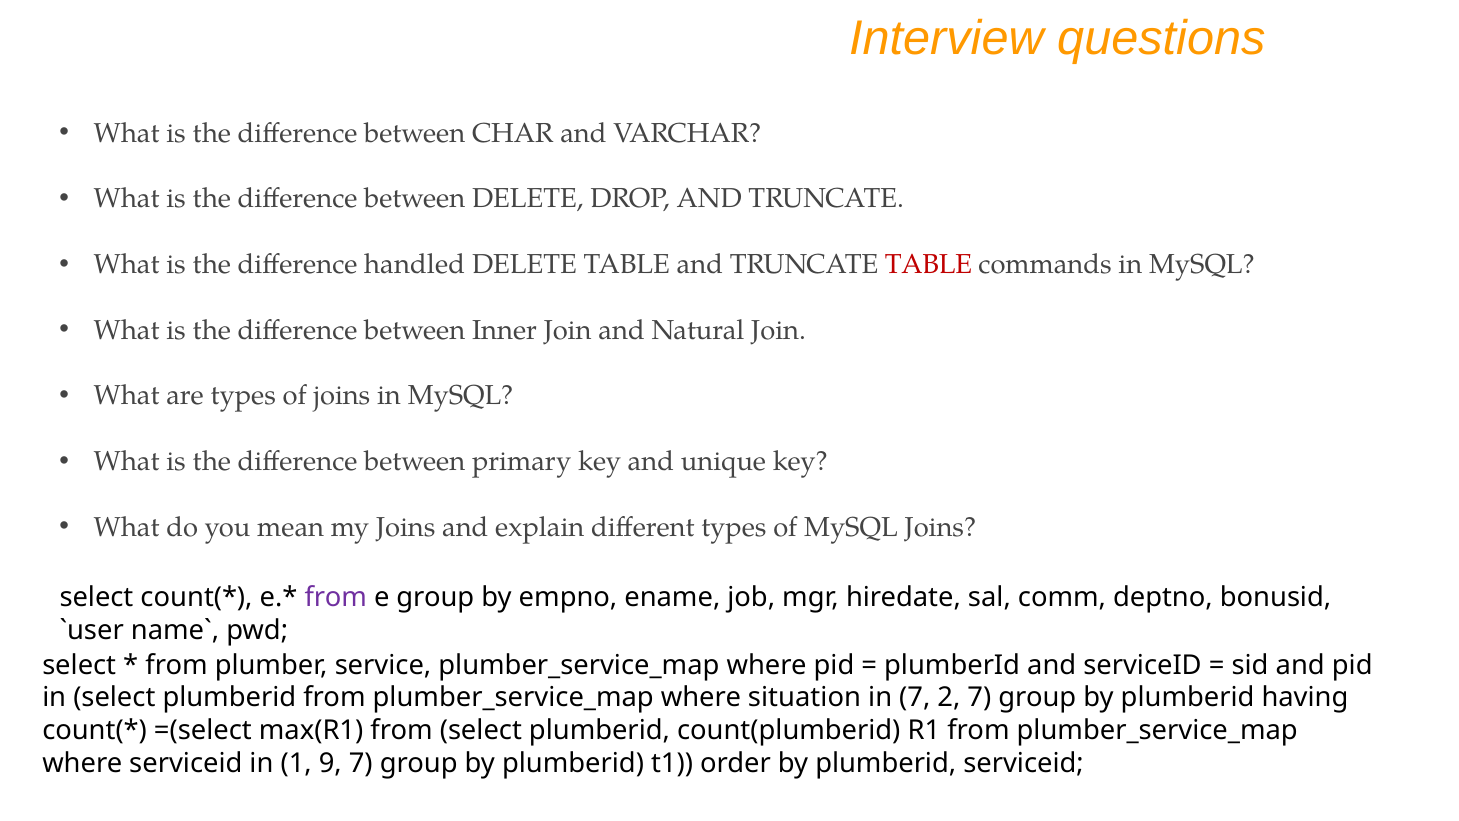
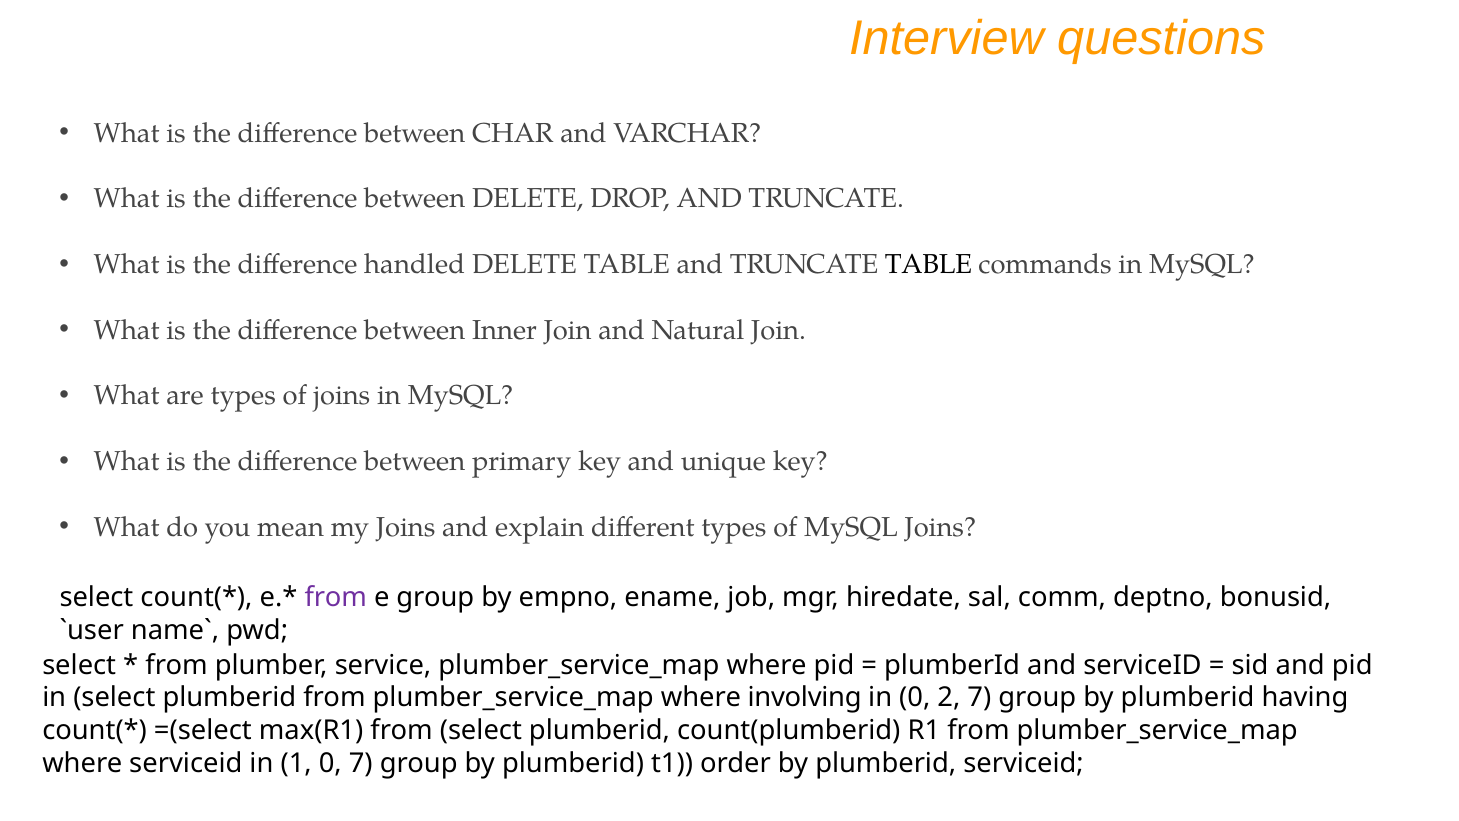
TABLE colour: red -> black (929, 264)
situation: situation -> involving (805, 698)
in 7: 7 -> 0 (915, 698)
1 9: 9 -> 0 (330, 763)
